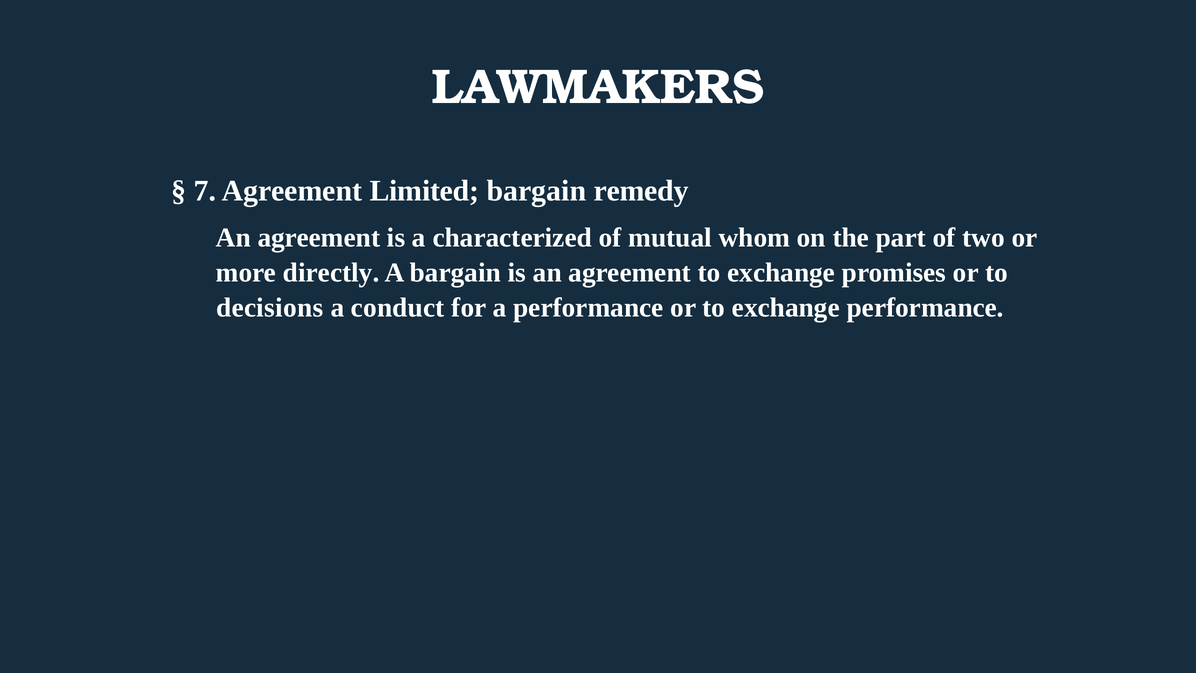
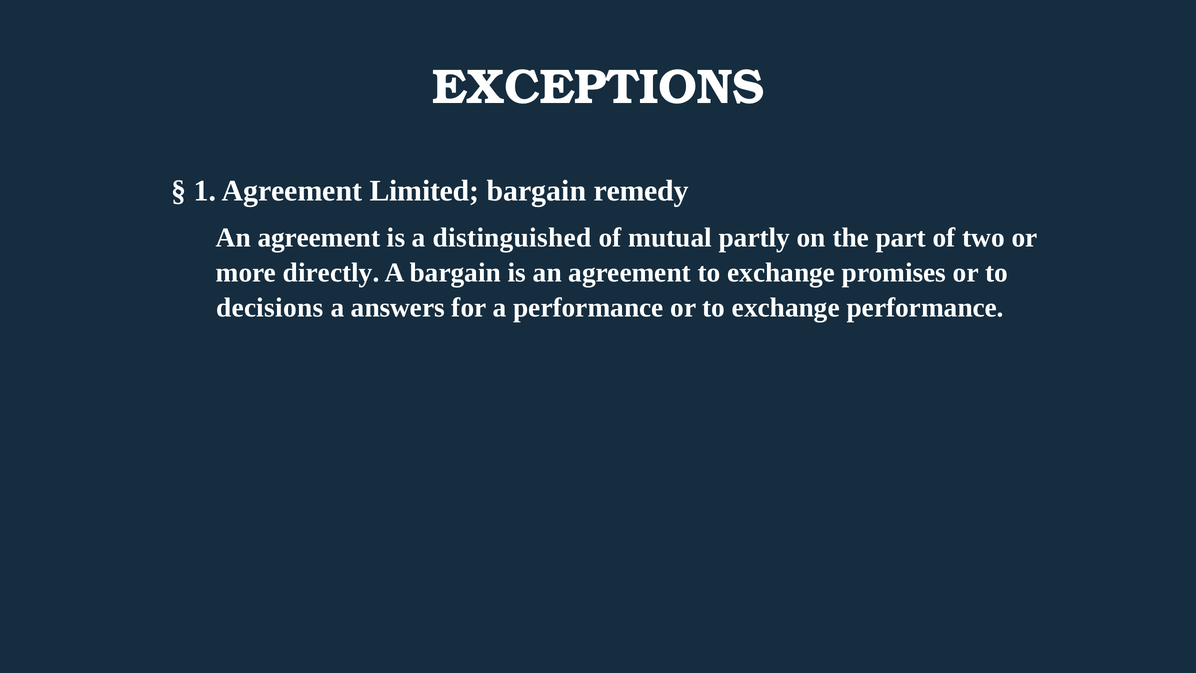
LAWMAKERS: LAWMAKERS -> EXCEPTIONS (598, 87)
7: 7 -> 1 (205, 191)
characterized: characterized -> distinguished (512, 237)
whom: whom -> partly (754, 237)
conduct: conduct -> answers (398, 308)
